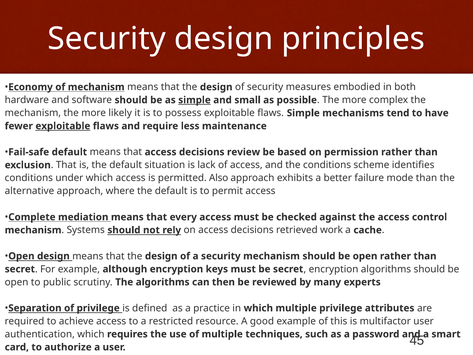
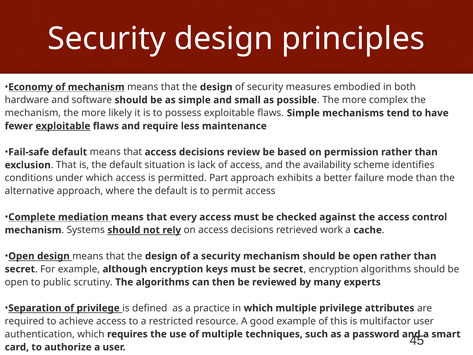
simple underline: present -> none (195, 100)
the conditions: conditions -> availability (327, 165)
Also: Also -> Part (219, 178)
